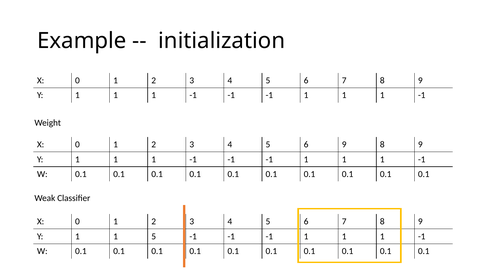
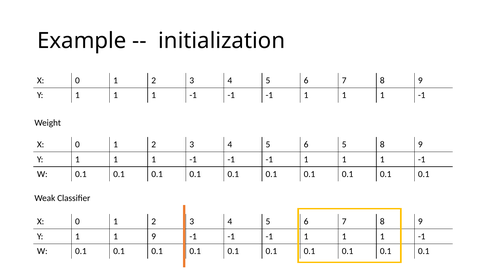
6 9: 9 -> 5 (344, 144)
1 5: 5 -> 9 (154, 236)
